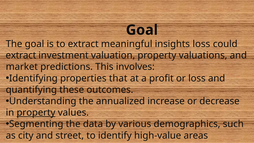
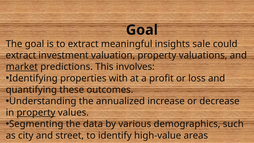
insights loss: loss -> sale (201, 44)
market underline: none -> present (22, 67)
that: that -> with (118, 78)
